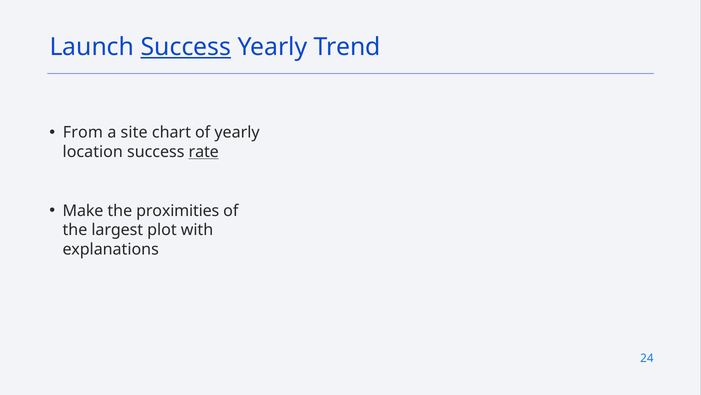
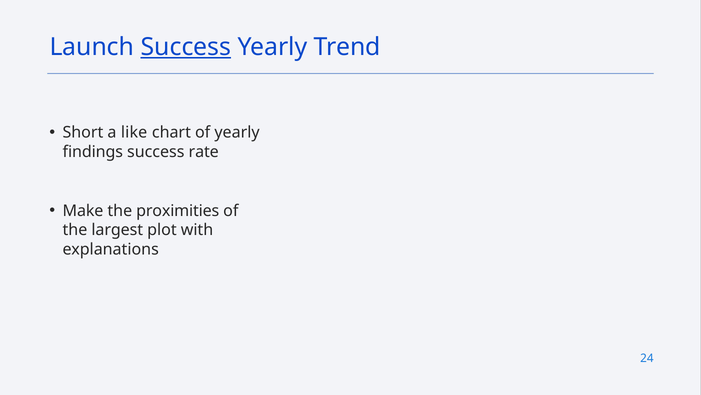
From: From -> Short (83, 132)
site: site -> like (134, 132)
location: location -> findings (93, 152)
rate underline: present -> none (204, 152)
